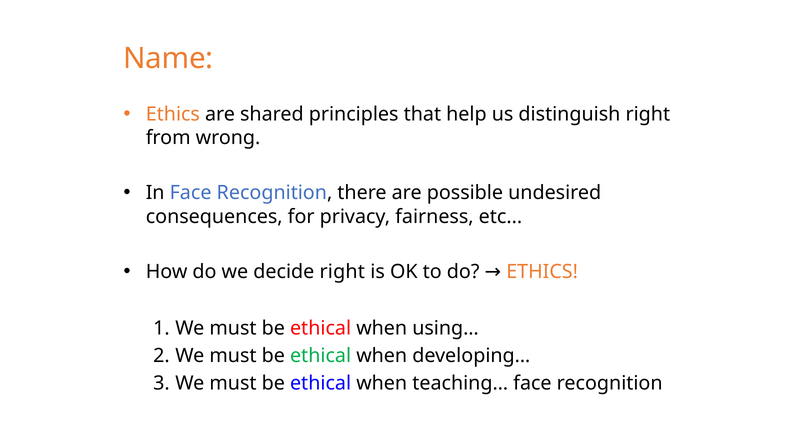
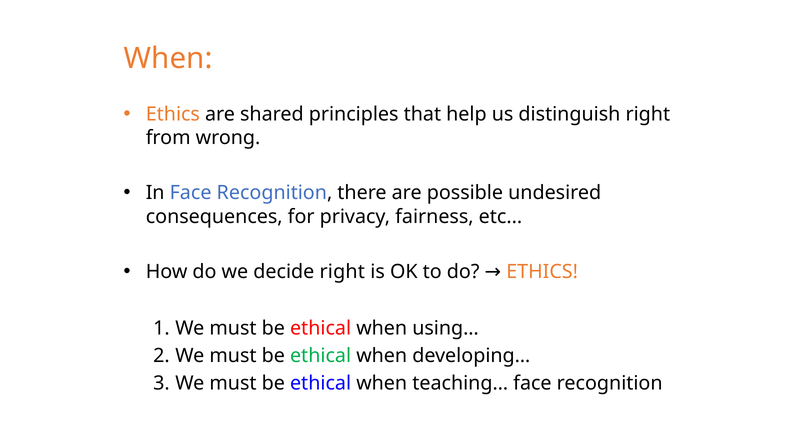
Name: Name -> When (168, 58)
